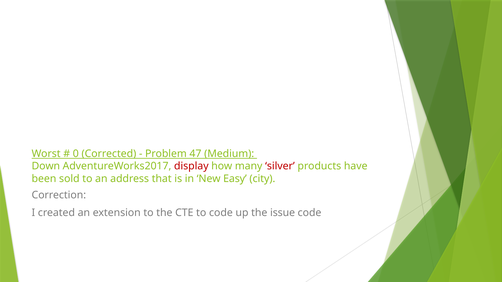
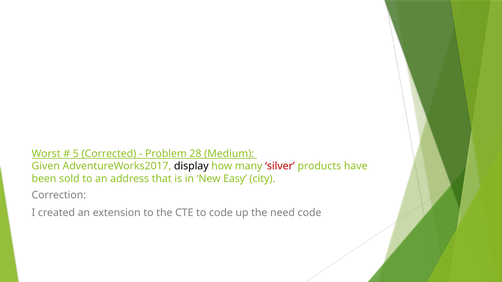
0: 0 -> 5 (76, 154)
47: 47 -> 28 (195, 154)
Down: Down -> Given (46, 166)
display colour: red -> black (191, 166)
issue: issue -> need (283, 213)
